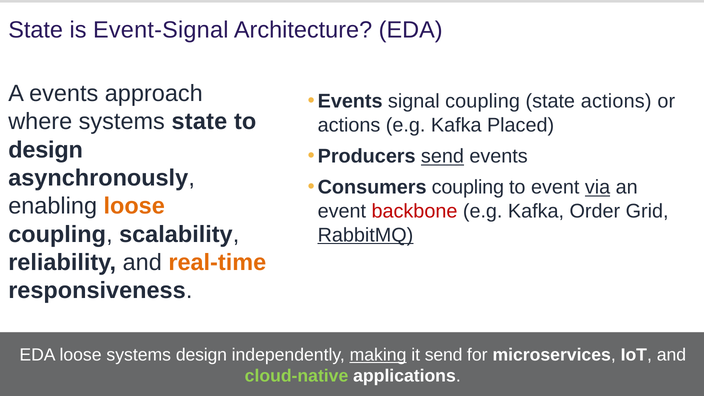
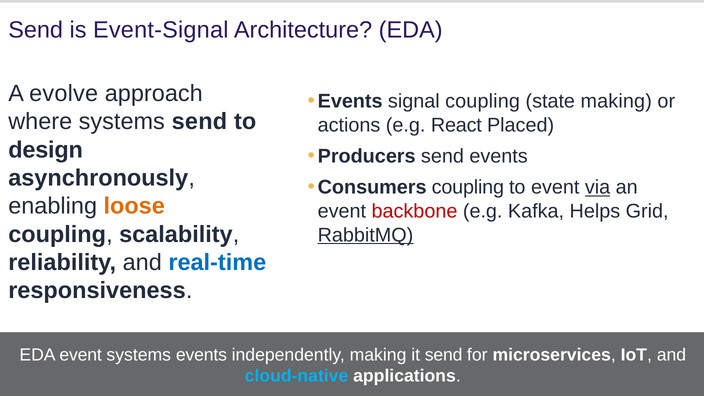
State: State -> Send (36, 30)
A events: events -> evolve (64, 93)
state actions: actions -> making (616, 101)
systems state: state -> send (199, 122)
actions e.g Kafka: Kafka -> React (456, 125)
send underline: present -> none (442, 156)
Order: Order -> Helps (595, 211)
real-time colour: orange -> blue (217, 262)
EDA loose: loose -> event (81, 355)
systems design: design -> events (201, 355)
making underline: present -> none (378, 355)
cloud-native colour: light green -> light blue (297, 376)
